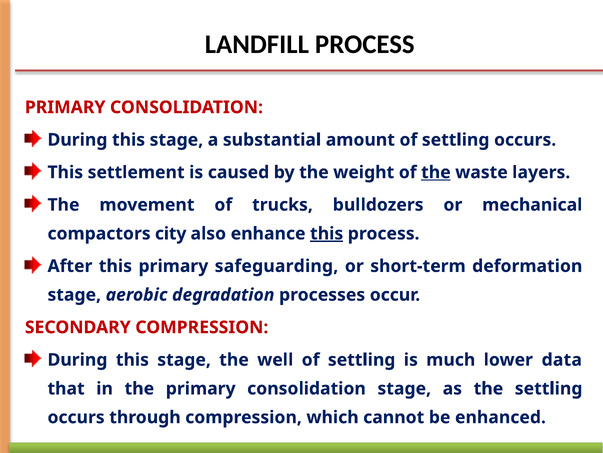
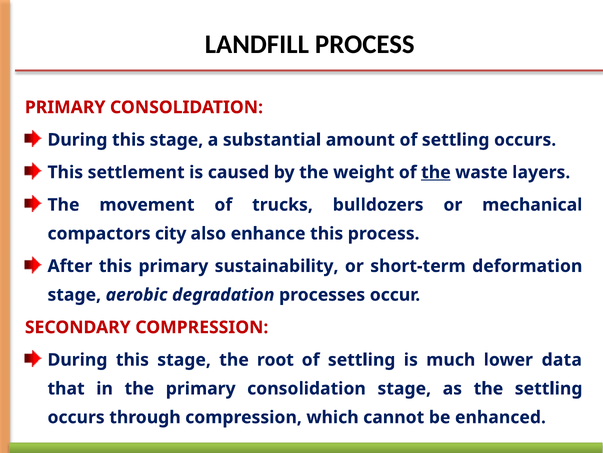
this underline: present -> none (327, 233)
safeguarding: safeguarding -> sustainability (277, 266)
well: well -> root (275, 359)
